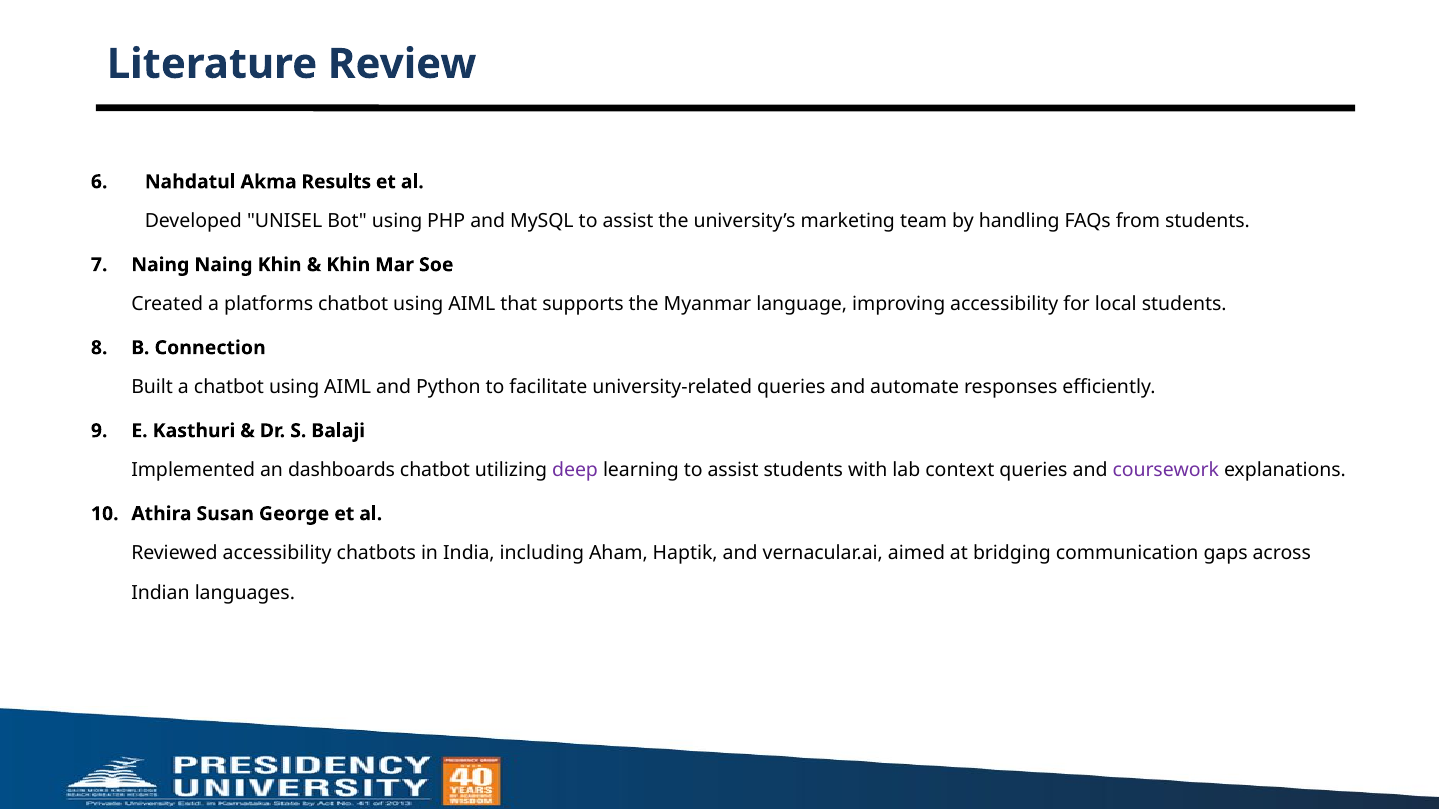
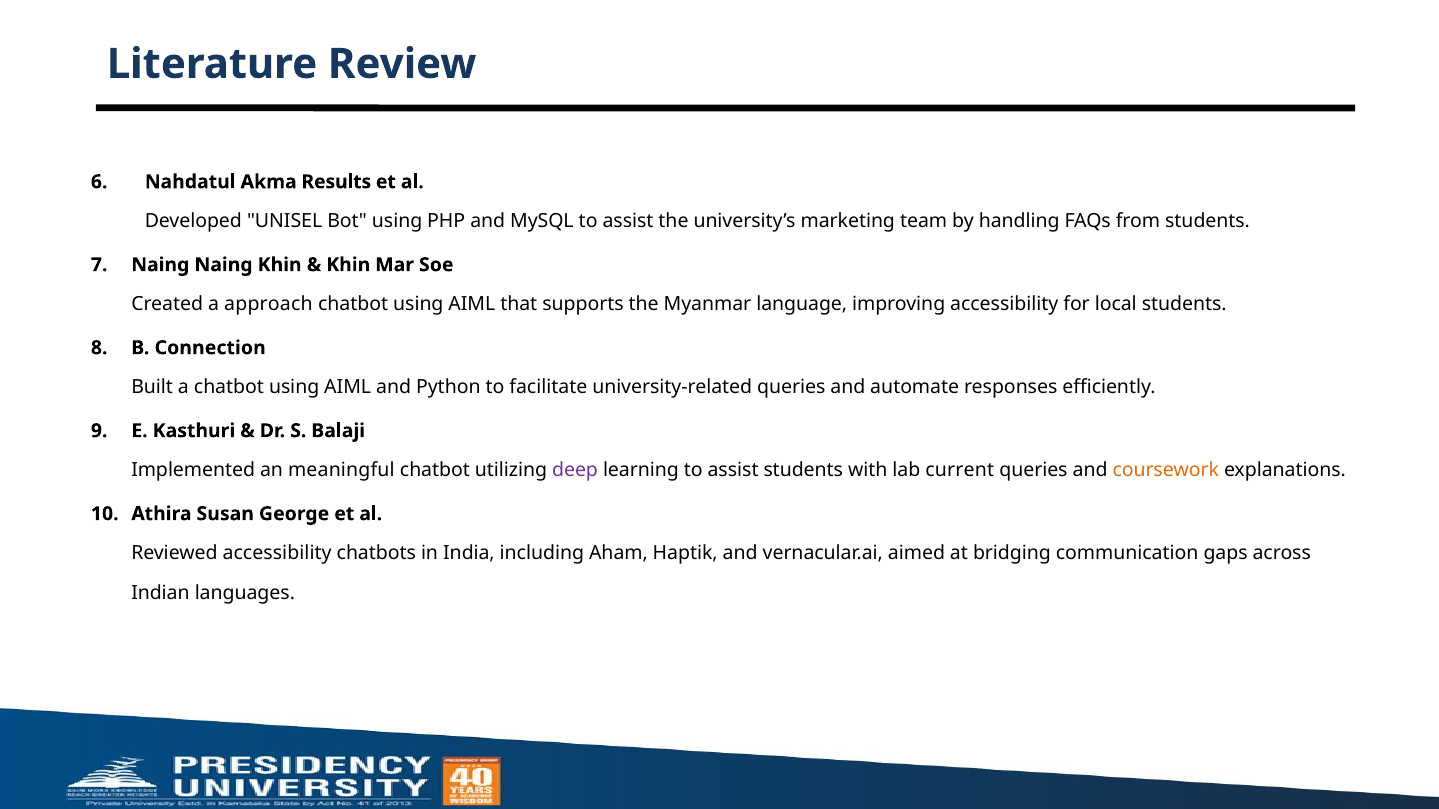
platforms: platforms -> approach (268, 305)
dashboards: dashboards -> meaningful (341, 471)
context: context -> current (960, 471)
coursework colour: purple -> orange (1166, 471)
